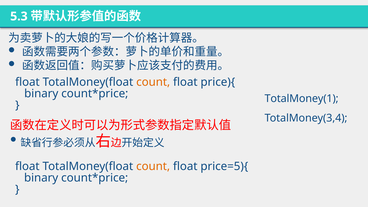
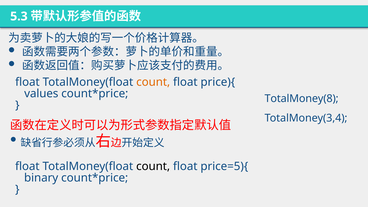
binary: binary -> values (41, 93)
TotalMoney(1: TotalMoney(1 -> TotalMoney(8 (302, 99)
count colour: orange -> black (153, 166)
